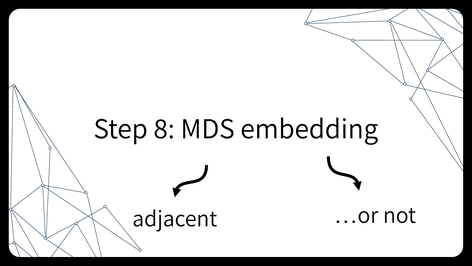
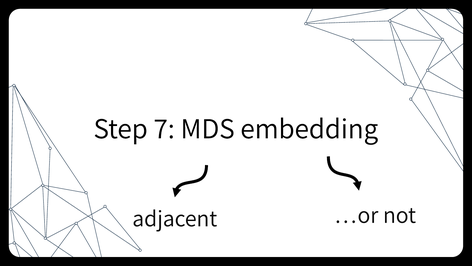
8: 8 -> 7 (164, 128)
